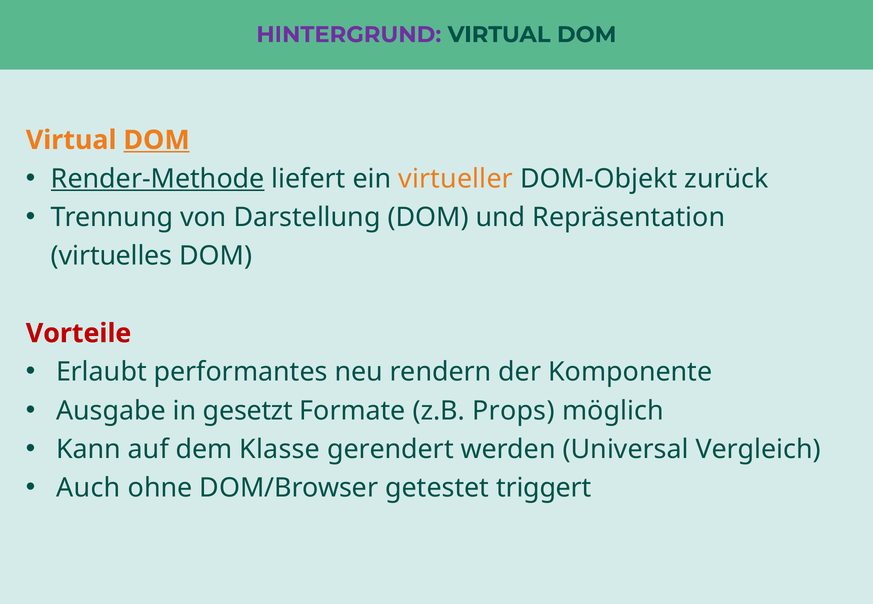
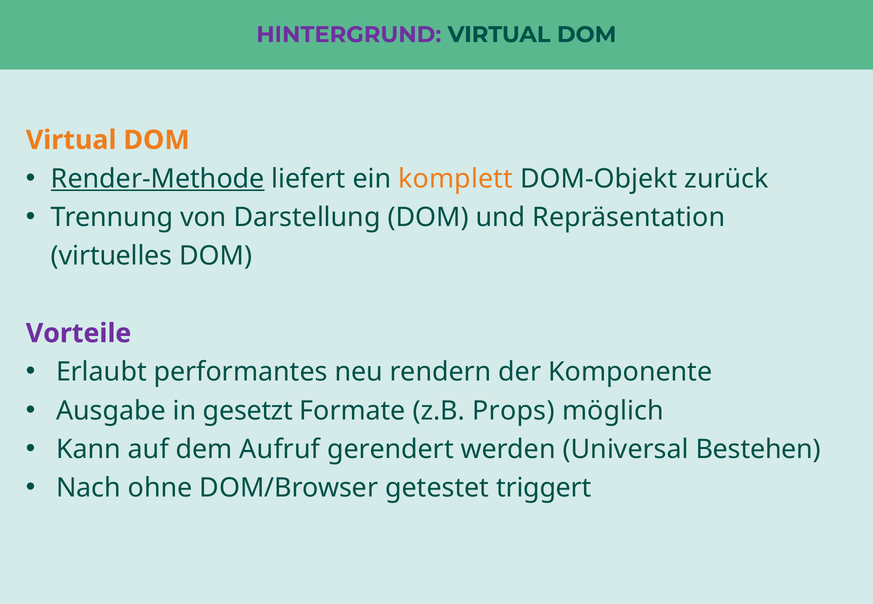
DOM underline: present -> none (157, 140)
virtueller: virtueller -> komplett (456, 179)
Vorteile colour: red -> purple (79, 334)
Klasse: Klasse -> Aufruf (280, 450)
Vergleich: Vergleich -> Bestehen (758, 450)
Auch: Auch -> Nach (88, 488)
